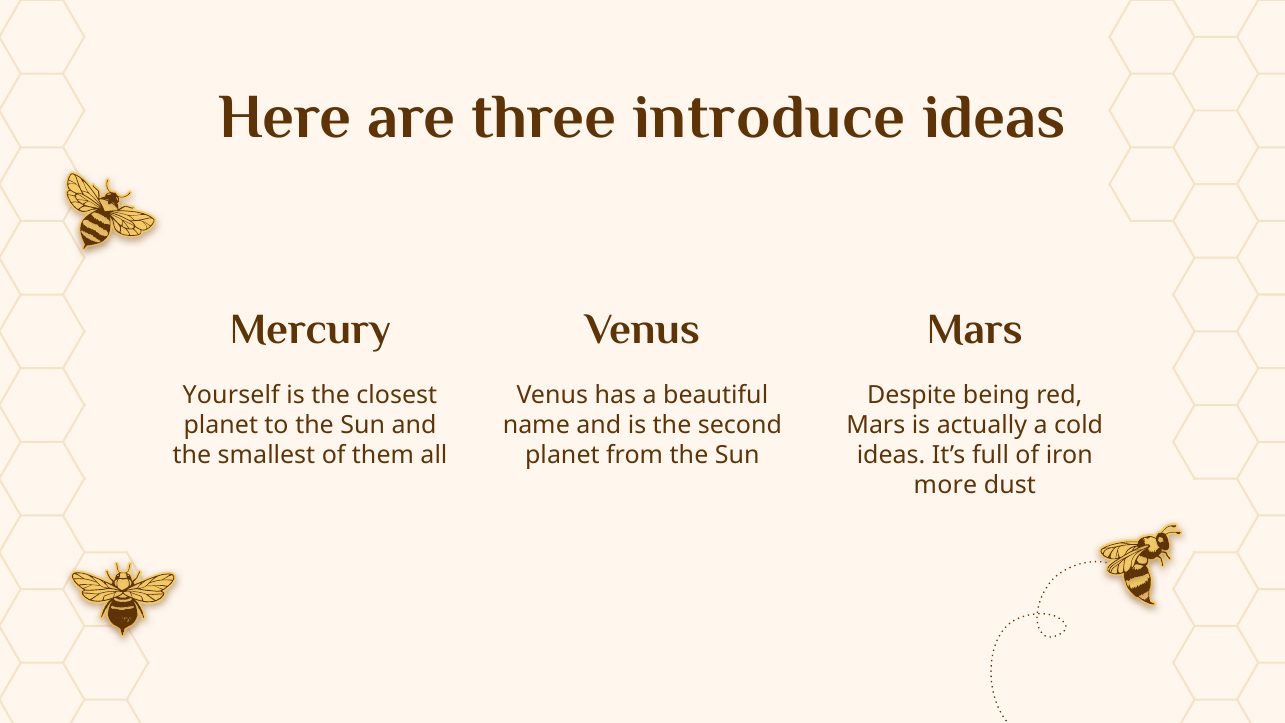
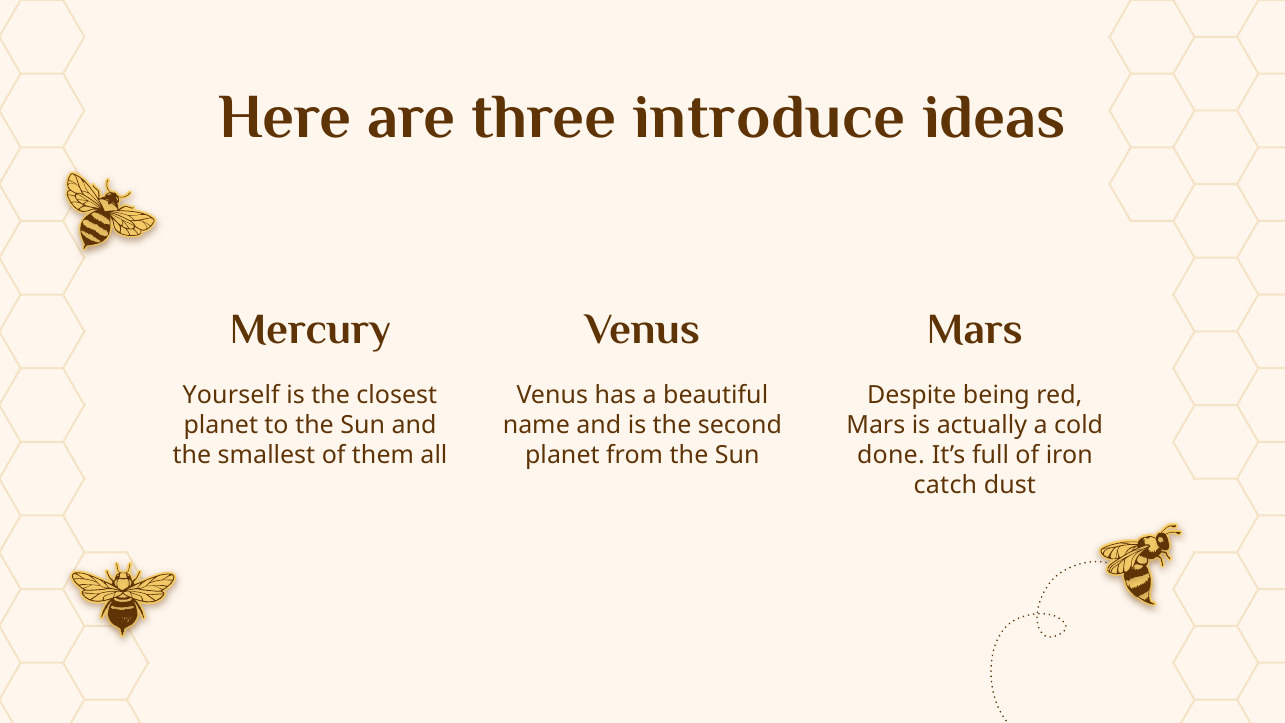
ideas: ideas -> done (891, 455)
more: more -> catch (945, 485)
